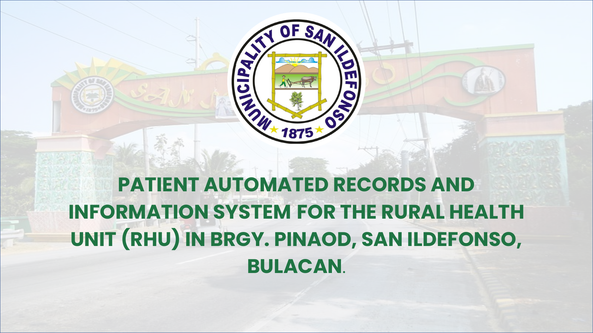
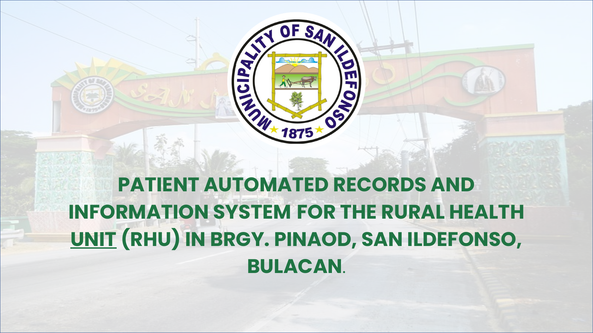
UNIT underline: none -> present (93, 240)
